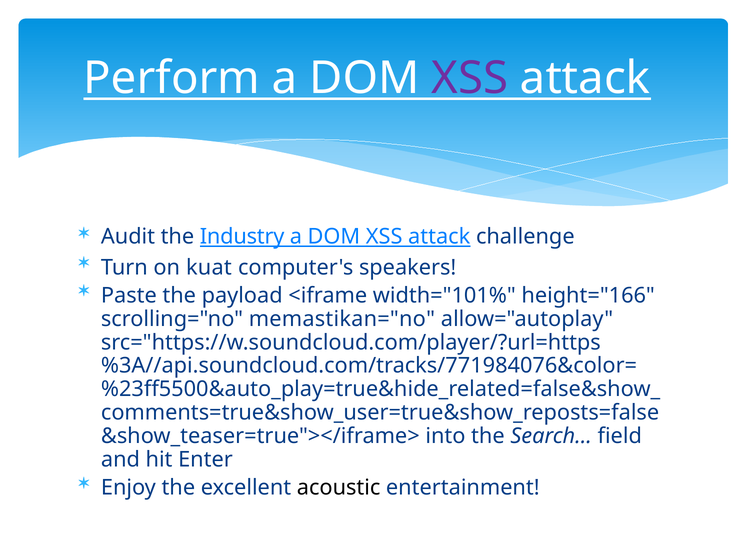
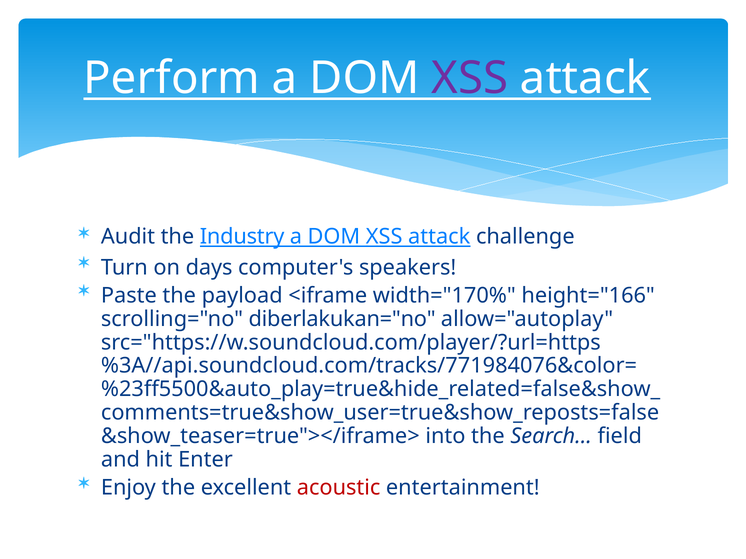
kuat: kuat -> days (209, 268)
width="101%: width="101% -> width="170% (444, 296)
memastikan="no: memastikan="no -> diberlakukan="no (342, 319)
acoustic colour: black -> red (339, 488)
